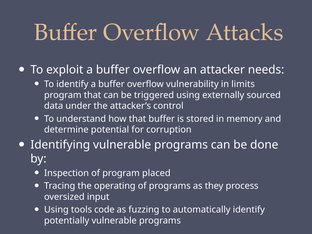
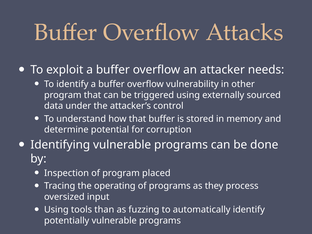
limits: limits -> other (243, 84)
code: code -> than (104, 210)
